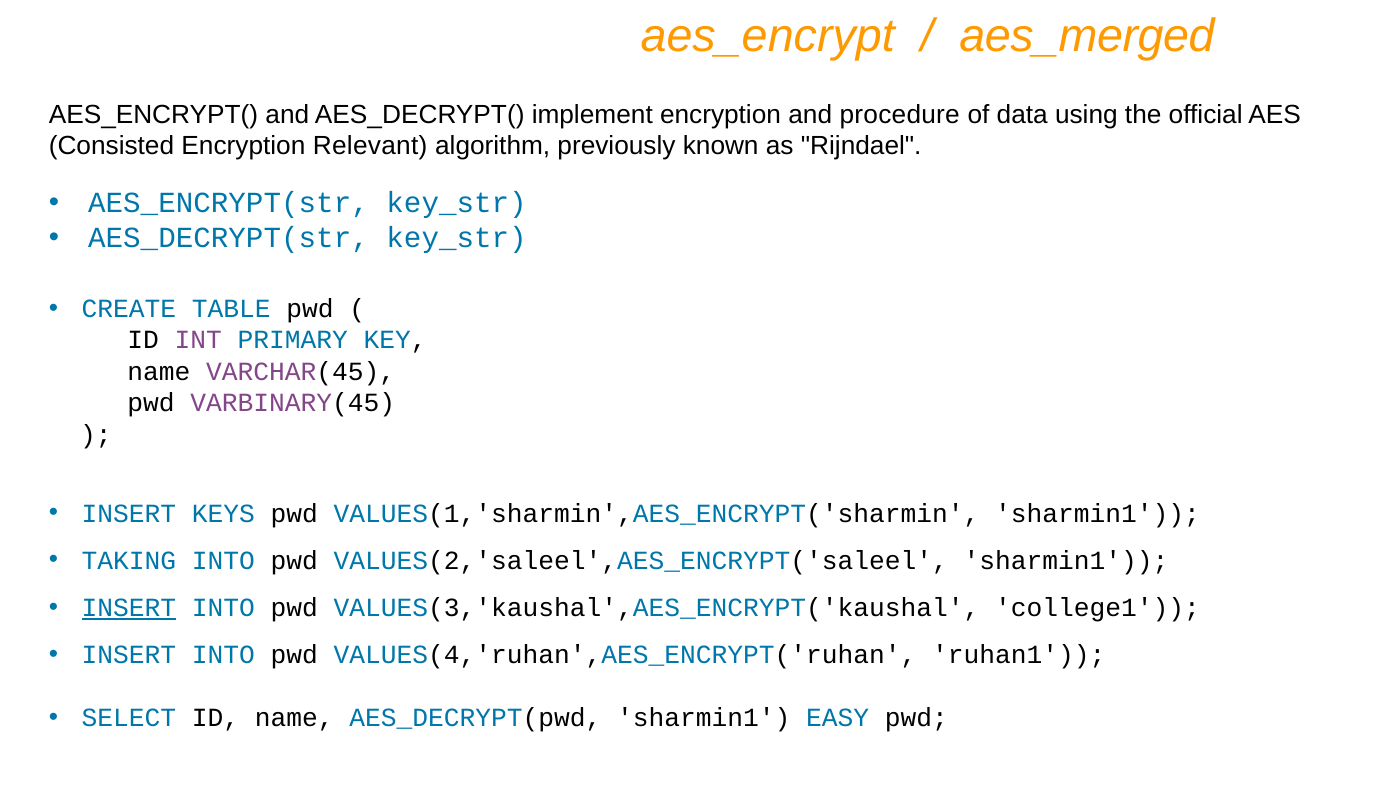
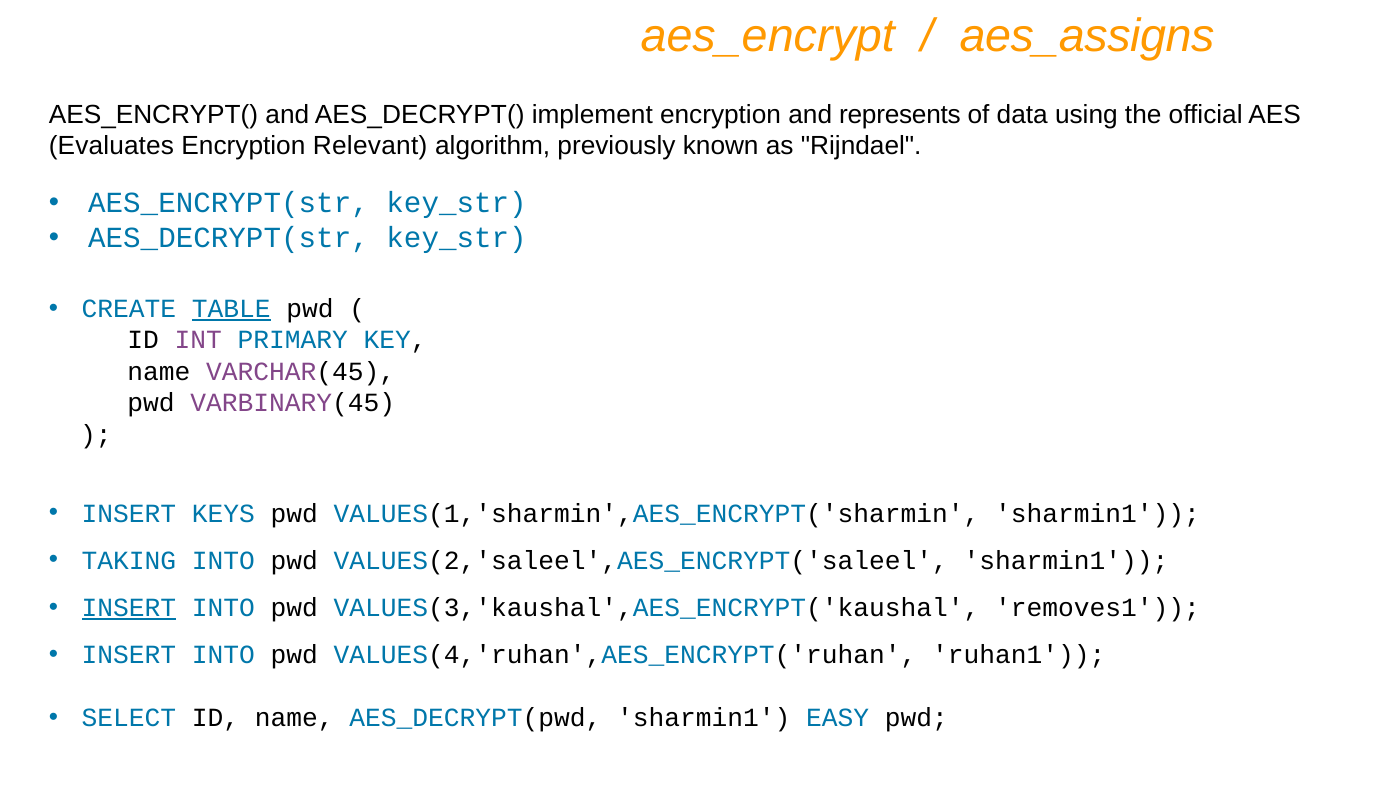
aes_merged: aes_merged -> aes_assigns (1087, 36)
procedure: procedure -> represents (900, 115)
Consisted: Consisted -> Evaluates (111, 146)
TABLE underline: none -> present (231, 309)
college1: college1 -> removes1 (1098, 608)
